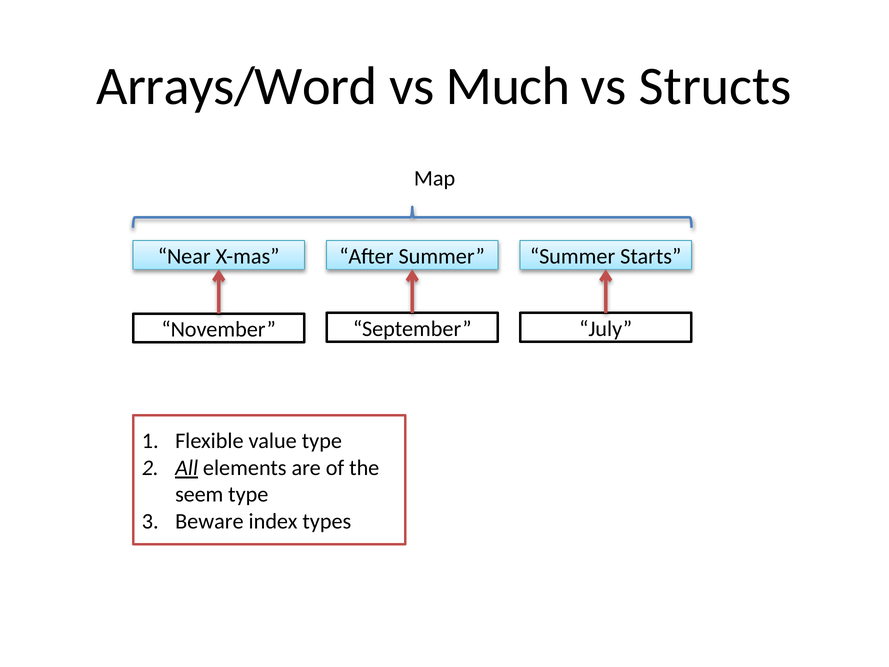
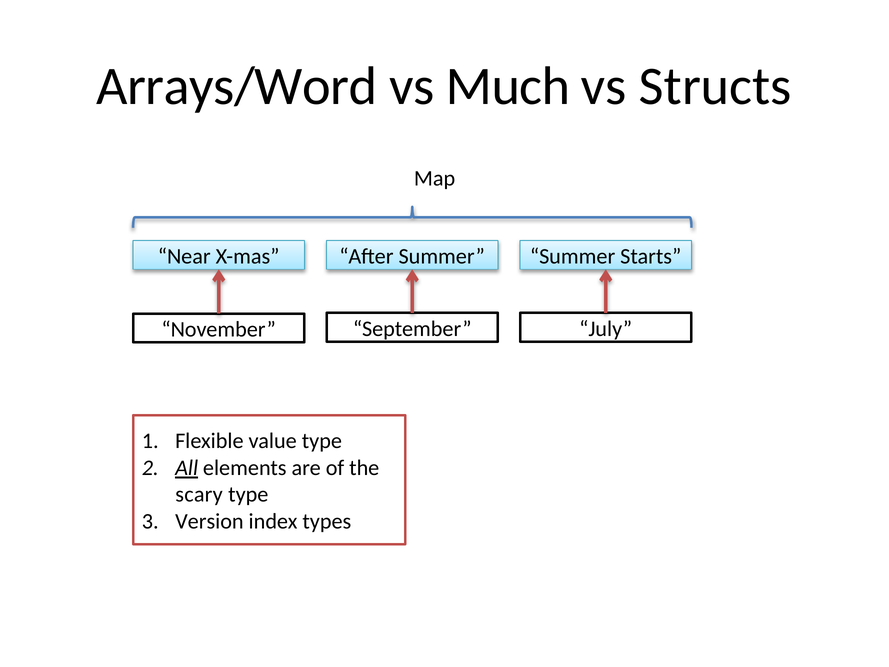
seem: seem -> scary (199, 494)
Beware: Beware -> Version (209, 521)
